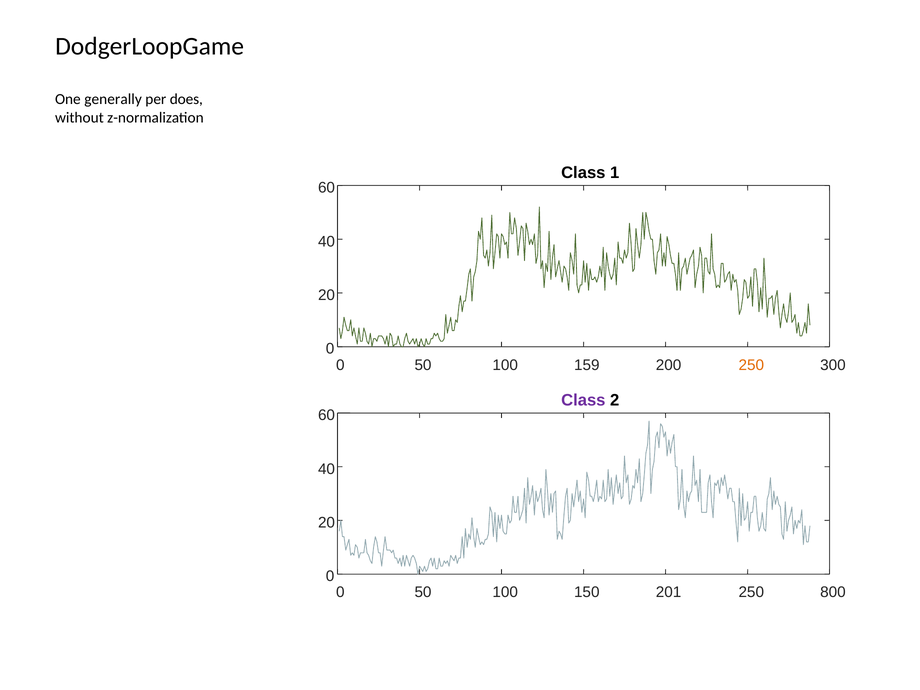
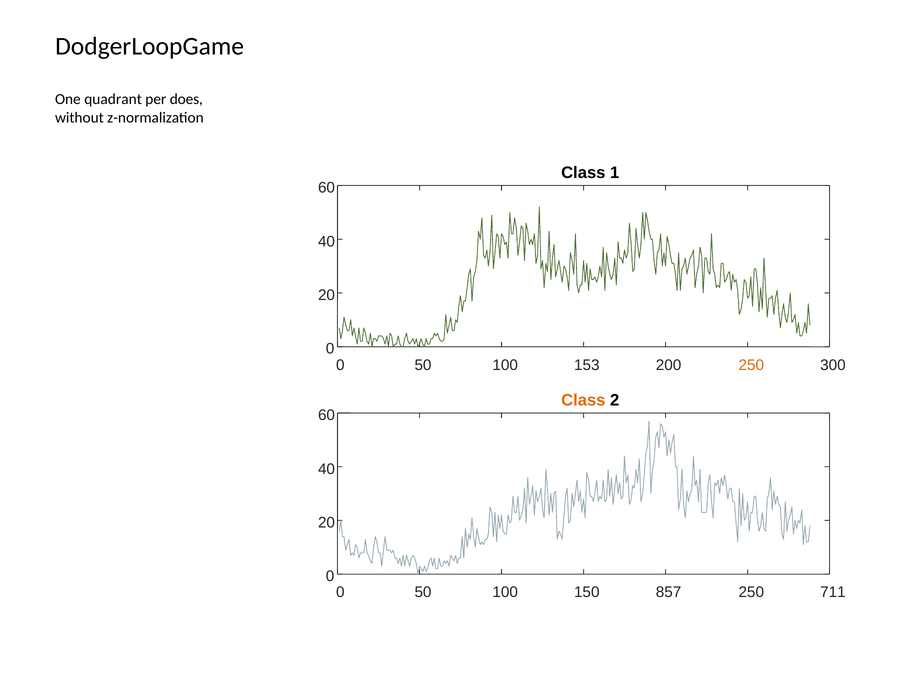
generally: generally -> quadrant (113, 99)
159: 159 -> 153 (587, 365)
Class colour: purple -> orange (583, 400)
201: 201 -> 857 (669, 592)
800: 800 -> 711 (833, 592)
